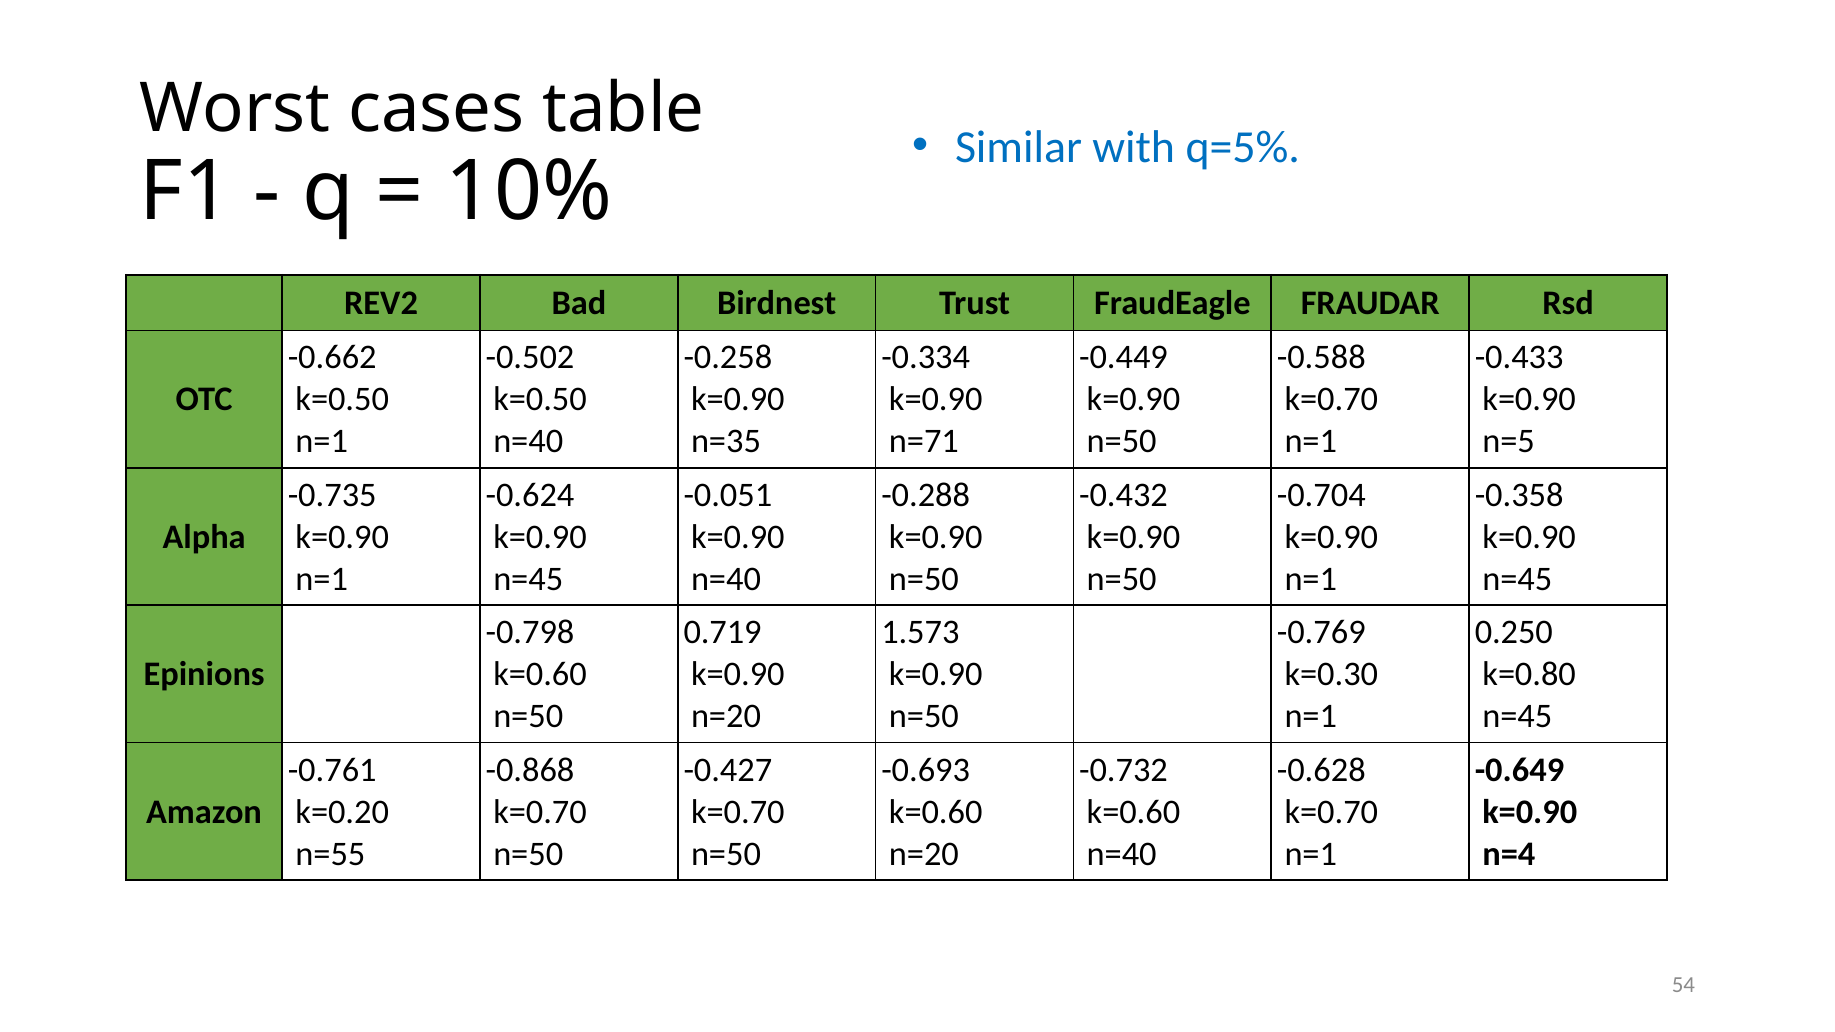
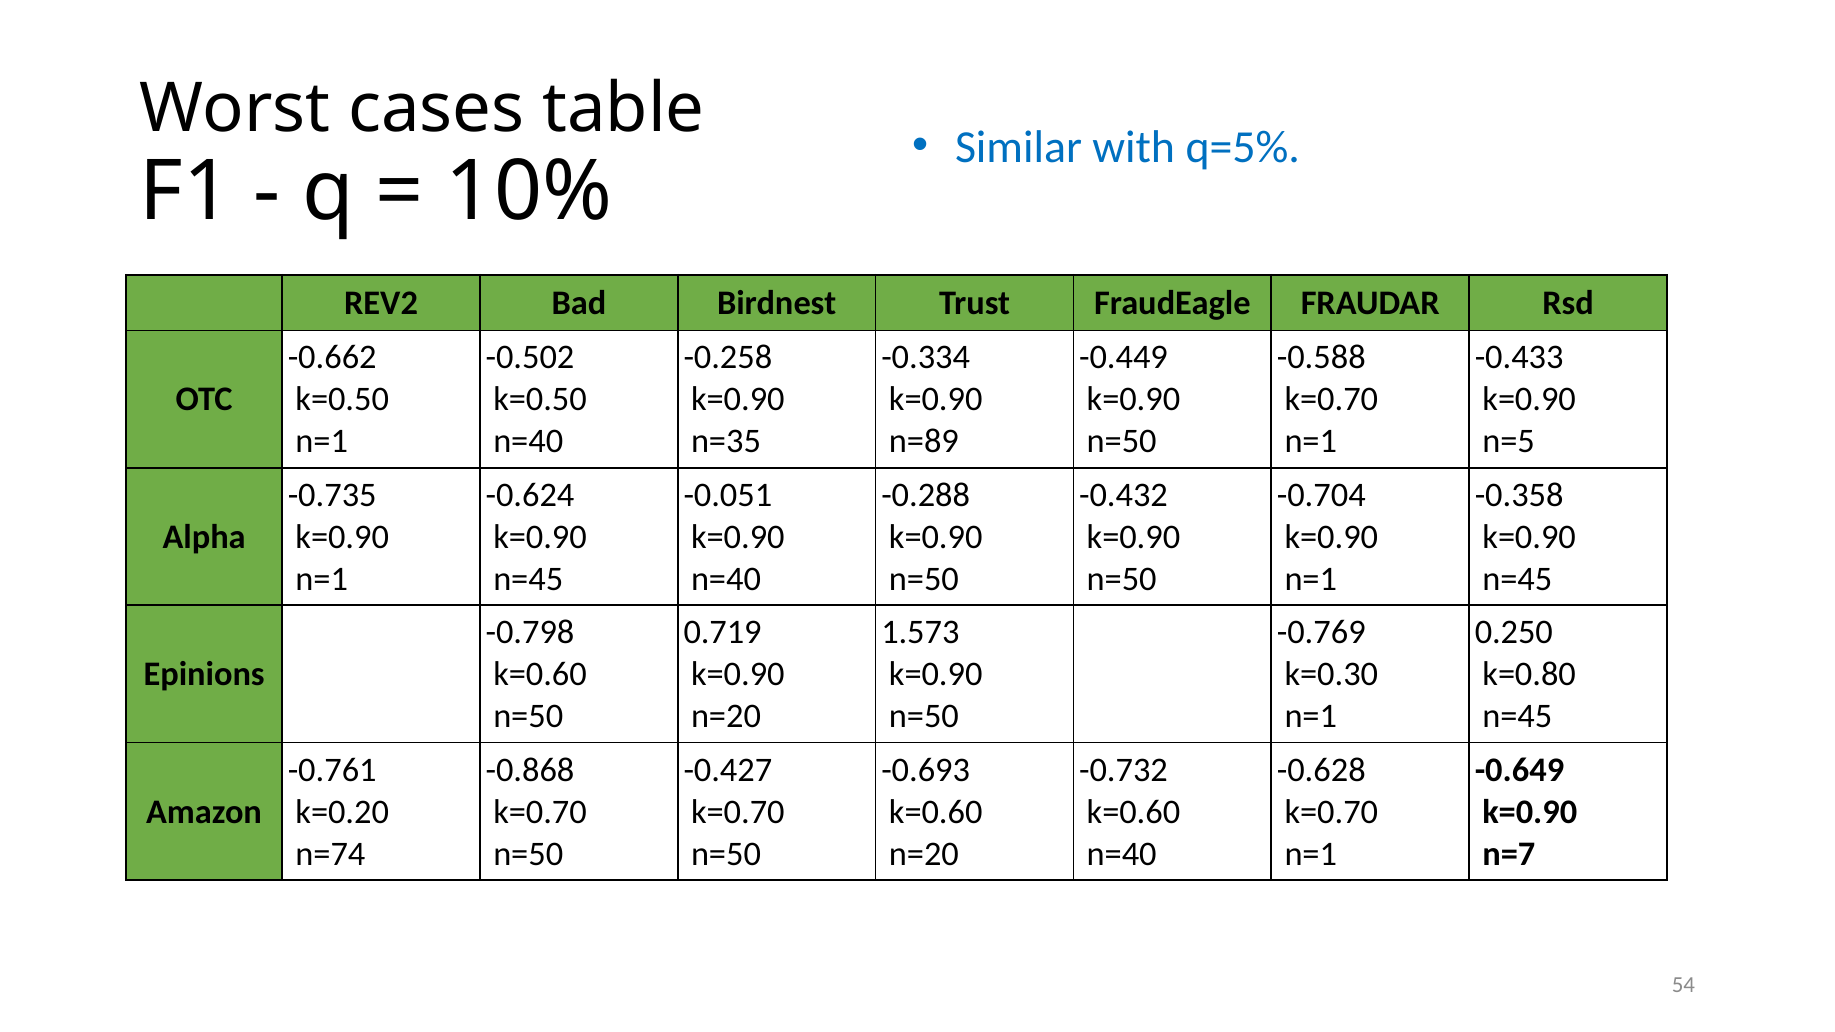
n=71: n=71 -> n=89 (924, 442)
n=55: n=55 -> n=74 (330, 854)
n=4: n=4 -> n=7 (1509, 854)
